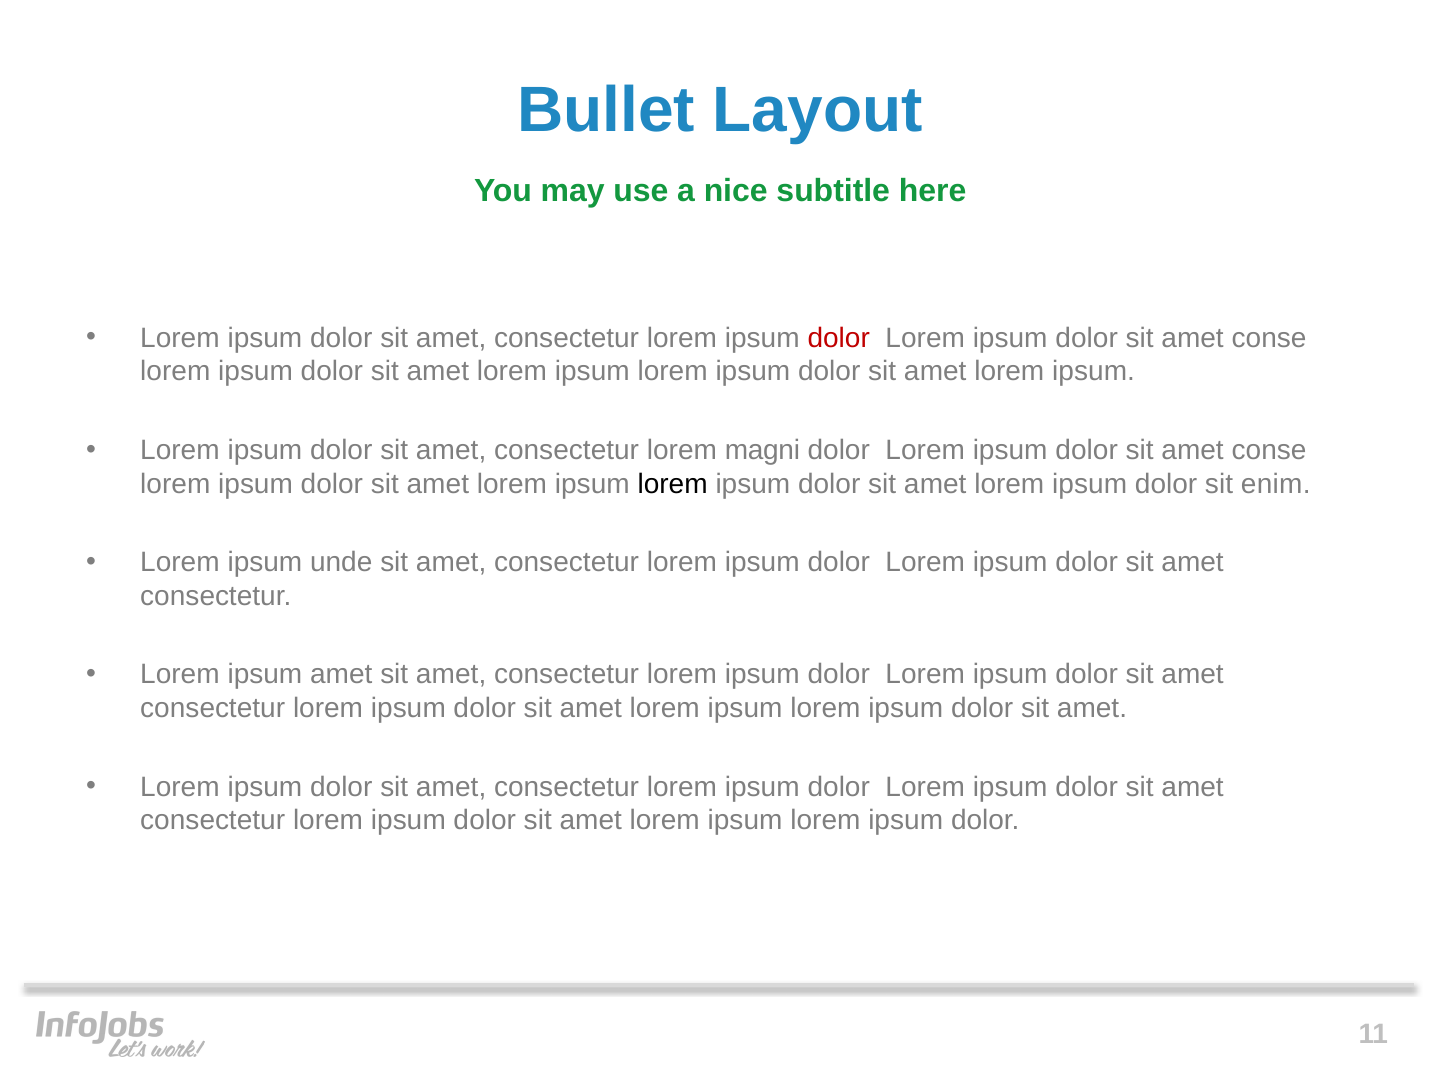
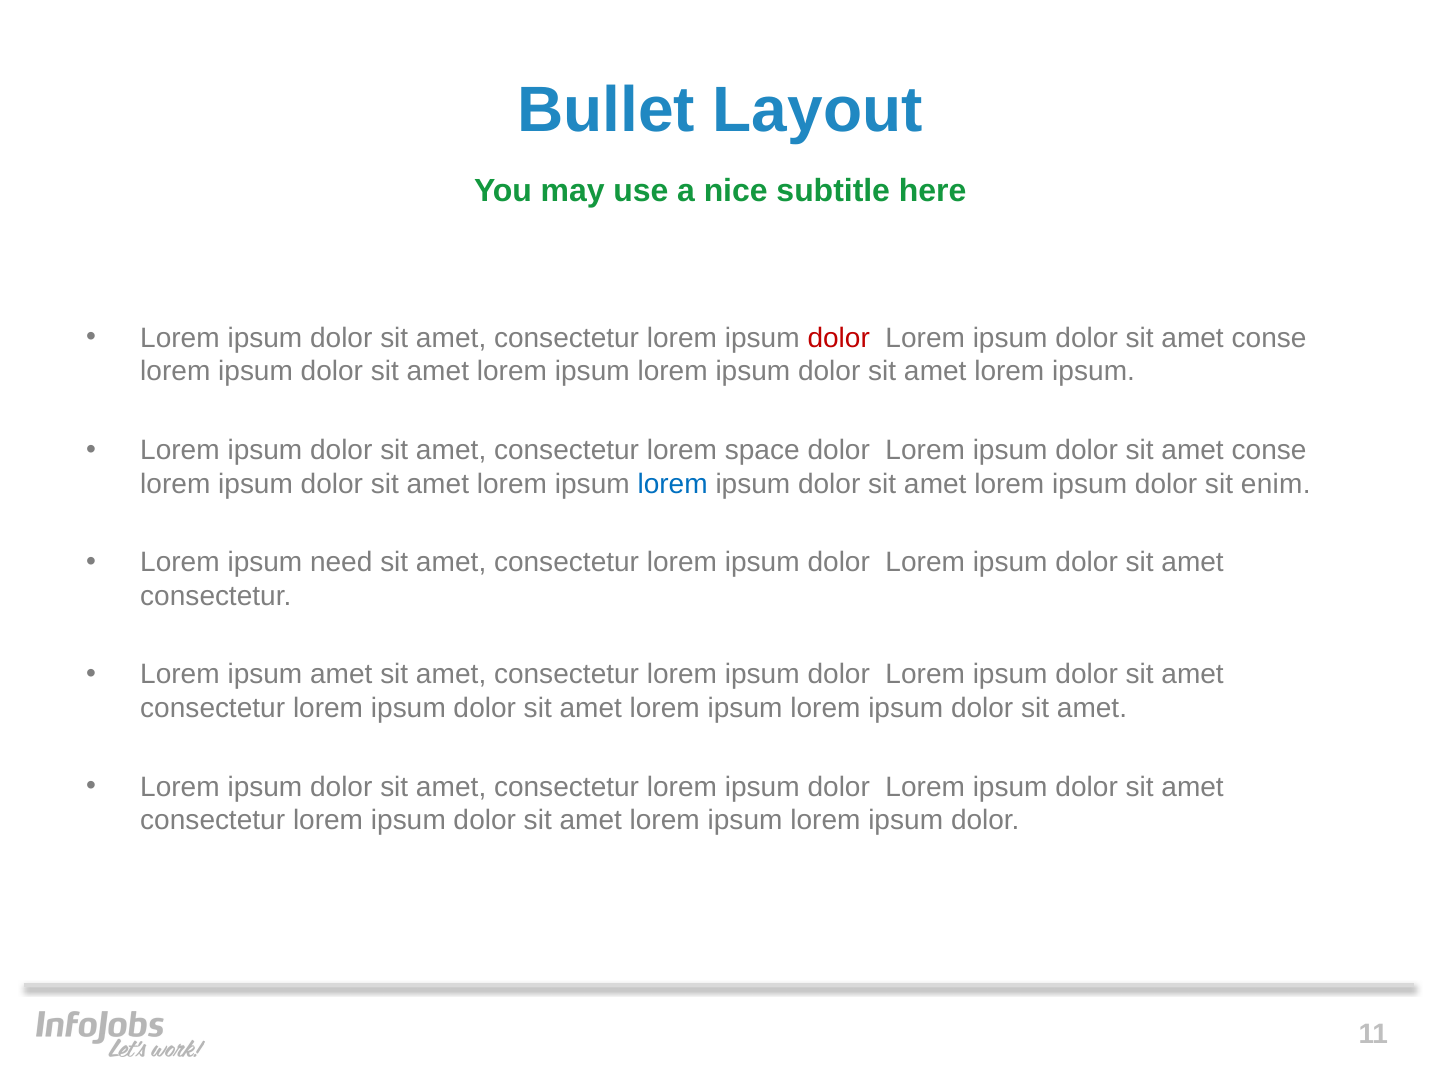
magni: magni -> space (762, 450)
lorem colour: black -> blue (673, 484)
unde: unde -> need (341, 562)
